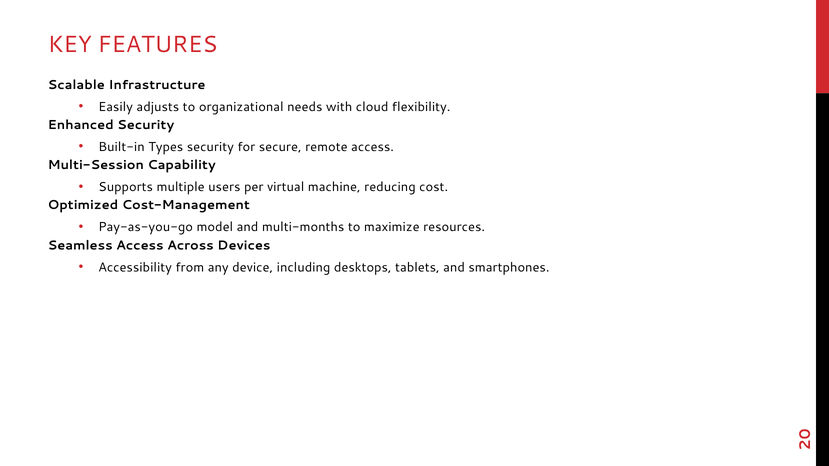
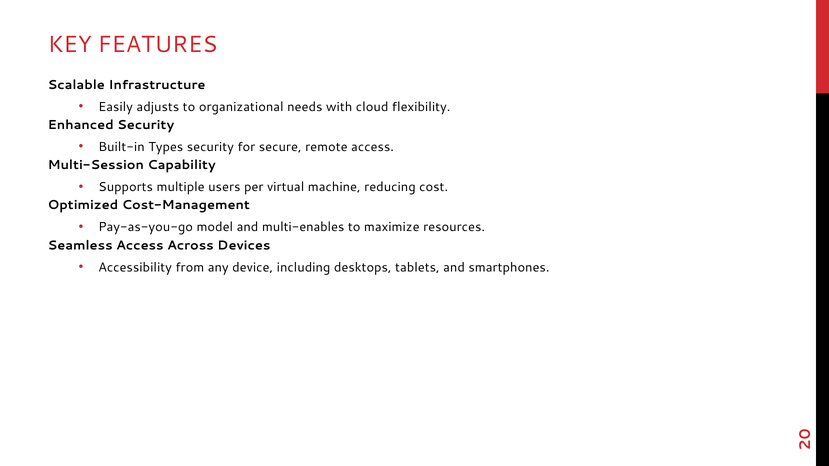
multi-months: multi-months -> multi-enables (303, 227)
